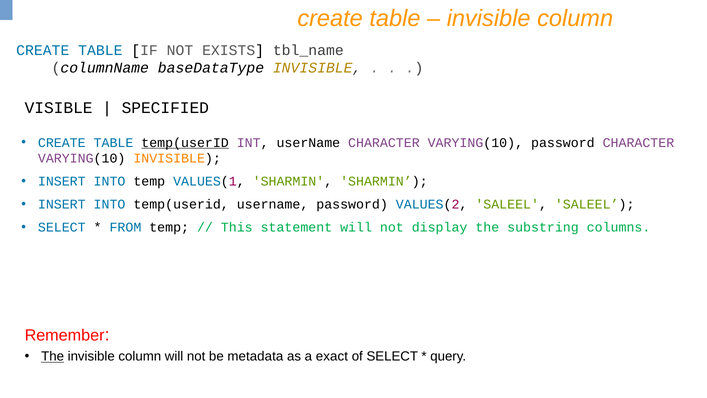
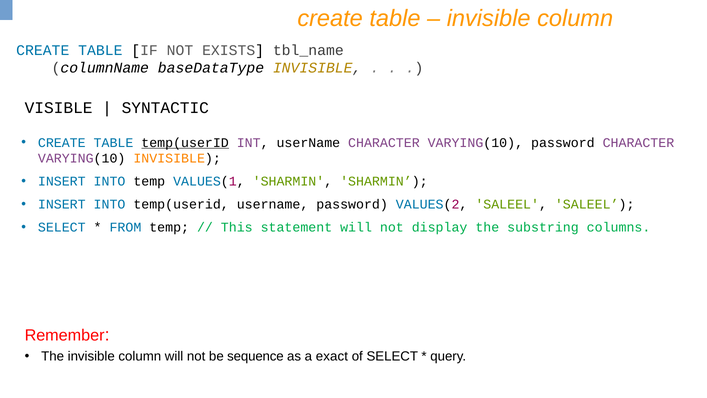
SPECIFIED: SPECIFIED -> SYNTACTIC (165, 108)
The underline: present -> none (53, 356)
metadata: metadata -> sequence (255, 356)
